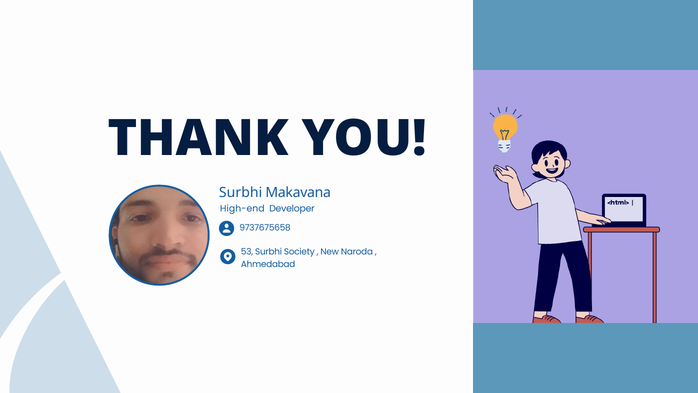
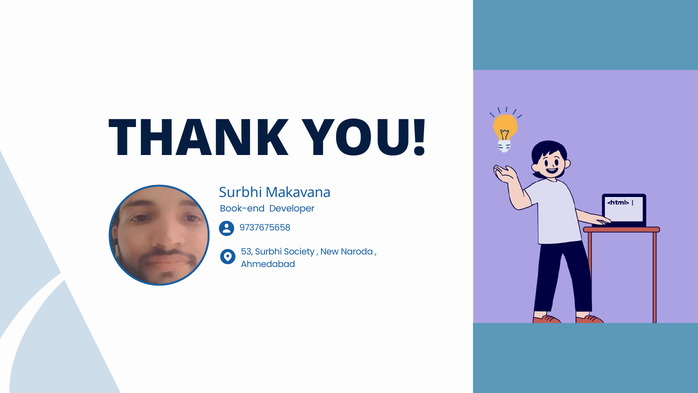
High-end: High-end -> Book-end (242, 208)
